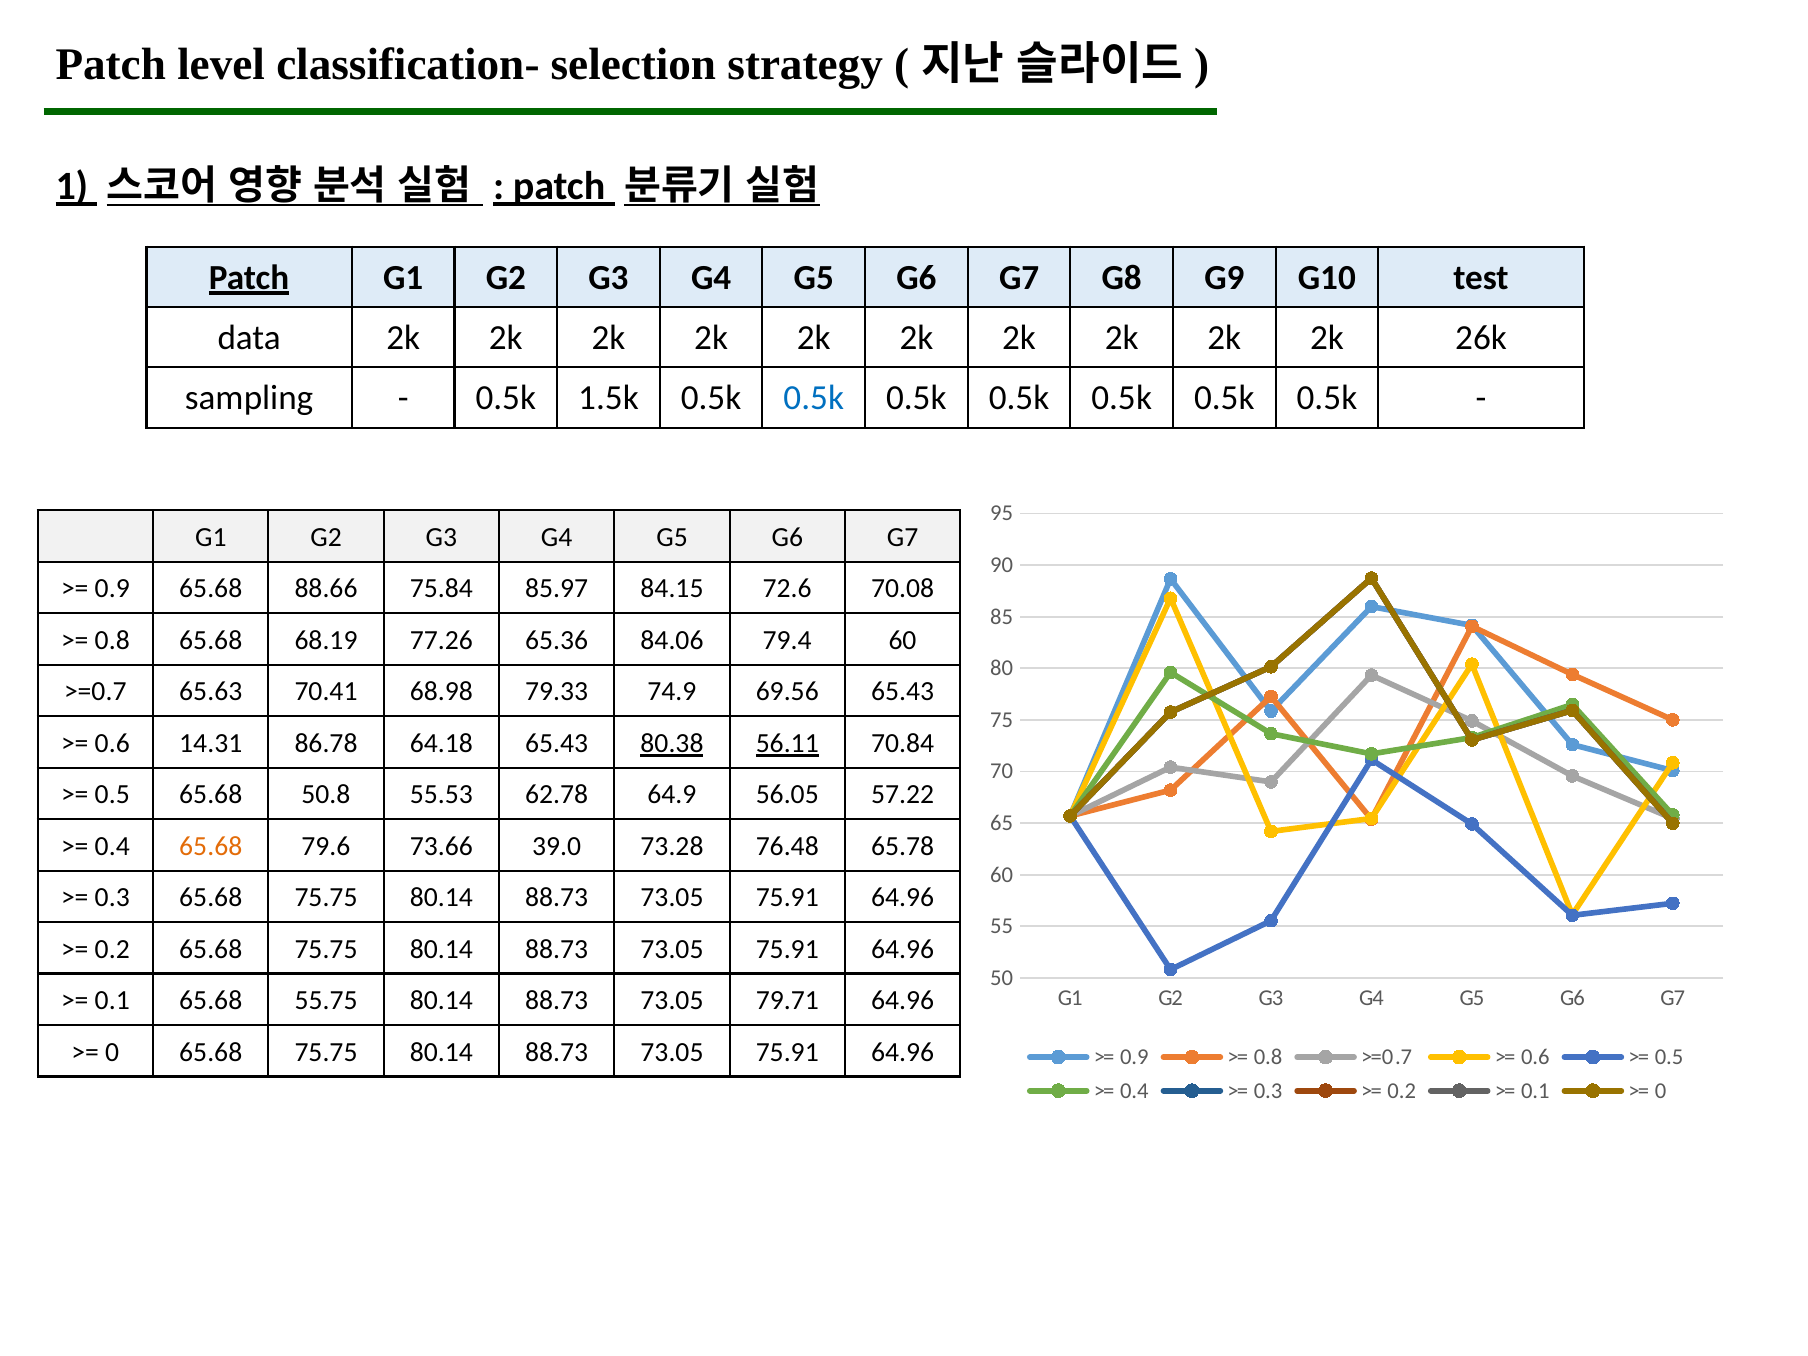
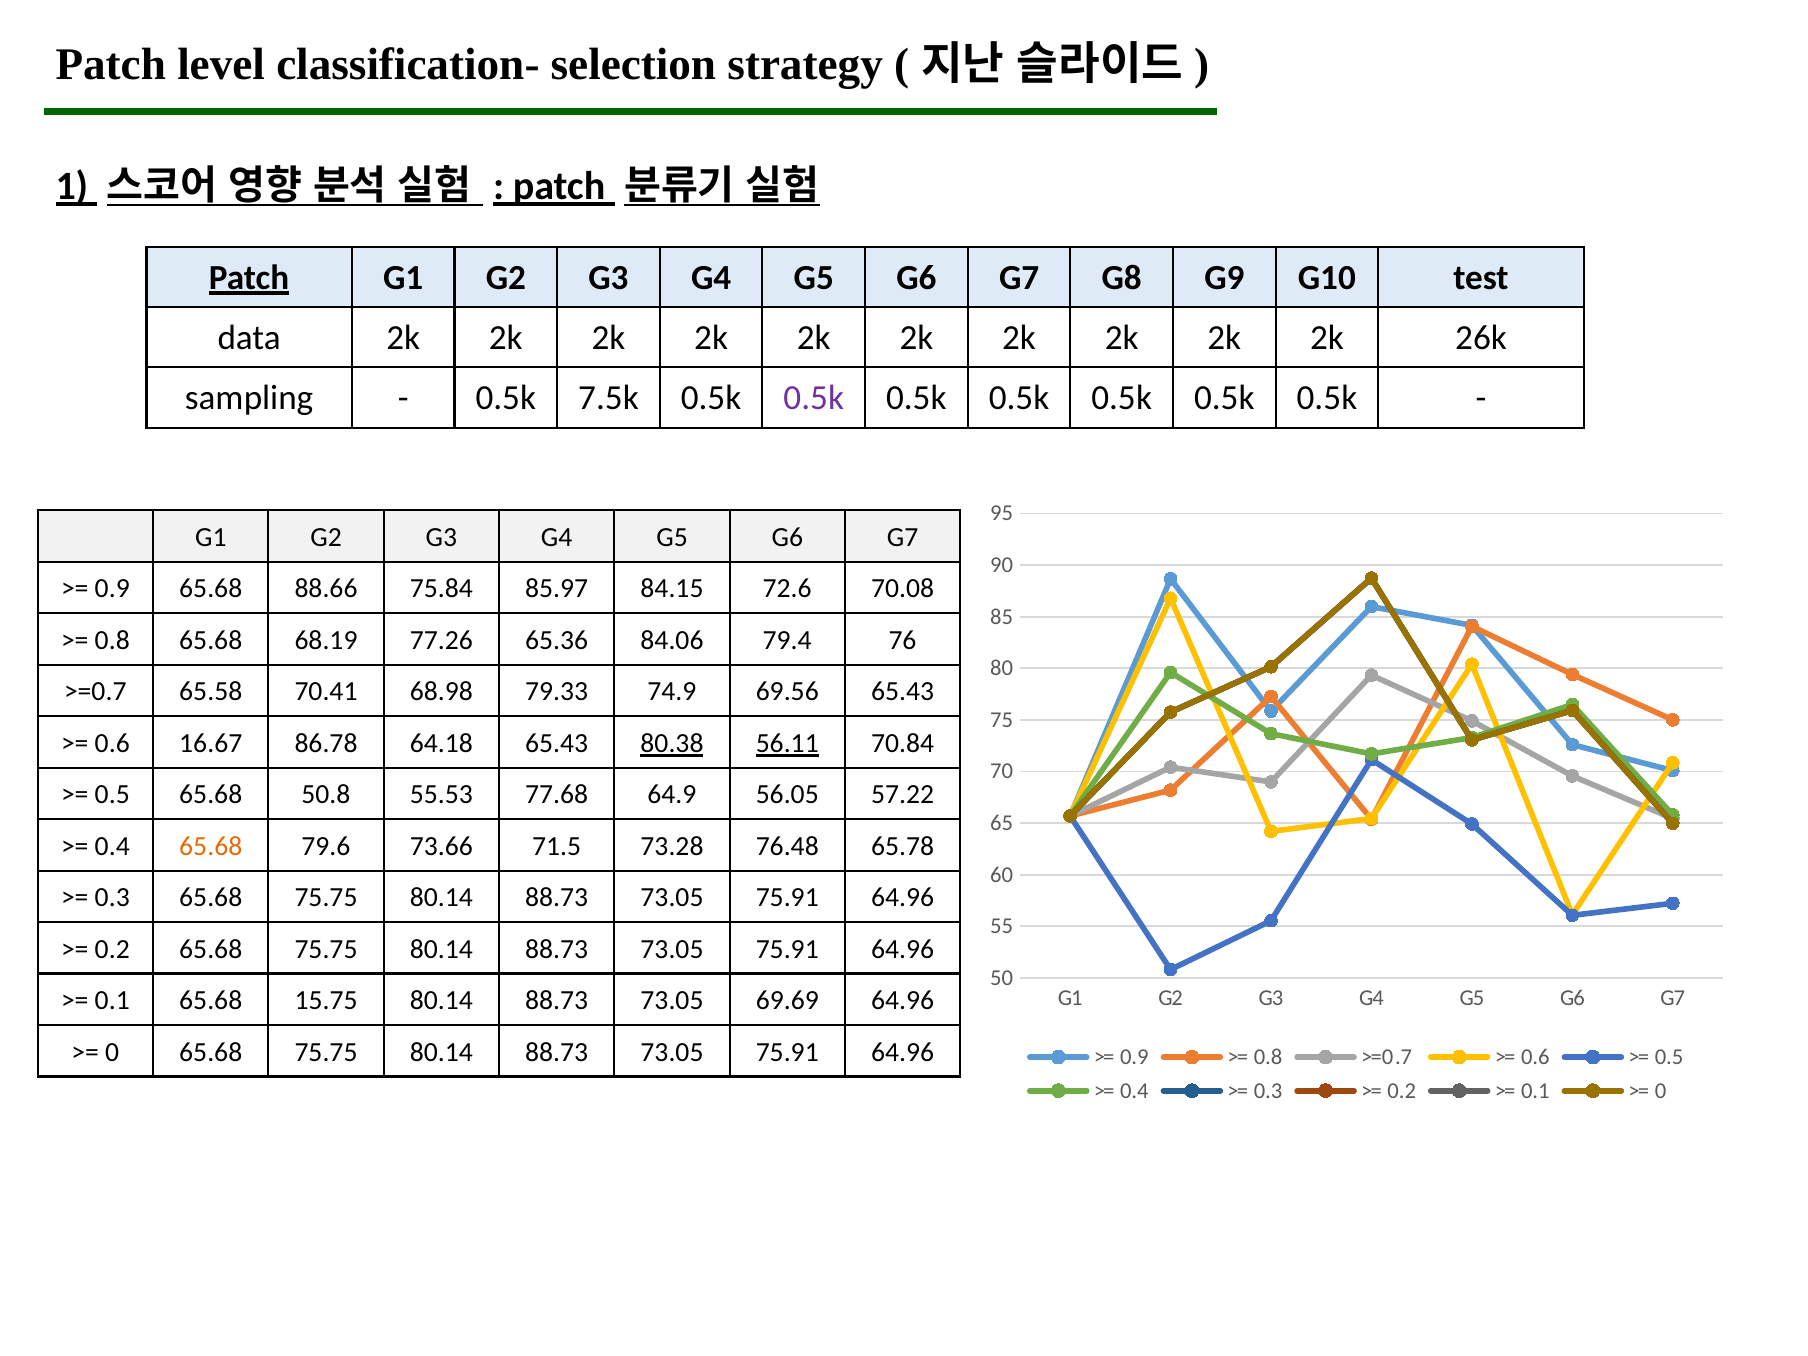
1.5k: 1.5k -> 7.5k (608, 398)
0.5k colour: blue -> purple (814, 398)
79.4 60: 60 -> 76 (903, 640)
65.63: 65.63 -> 65.58 (211, 692)
14.31: 14.31 -> 16.67 (211, 743)
62.78: 62.78 -> 77.68 (557, 795)
39.0: 39.0 -> 71.5 (557, 846)
55.75: 55.75 -> 15.75 (326, 1001)
79.71: 79.71 -> 69.69 (787, 1001)
